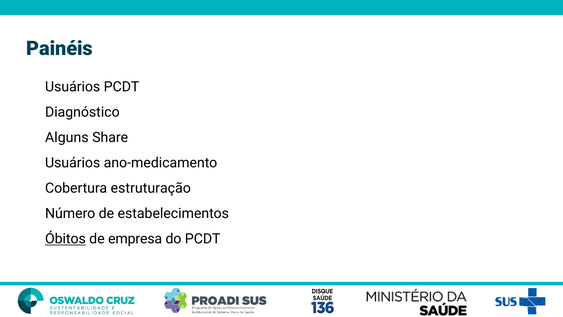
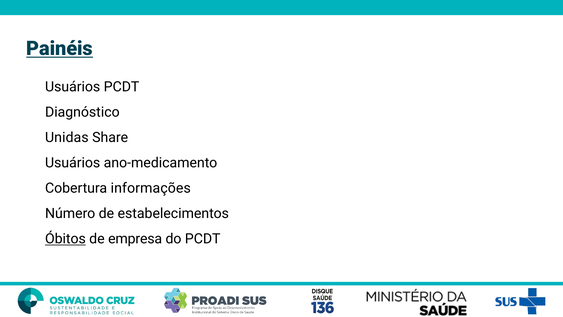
Painéis underline: none -> present (60, 49)
Alguns: Alguns -> Unidas (67, 137)
estruturação: estruturação -> informações (151, 188)
